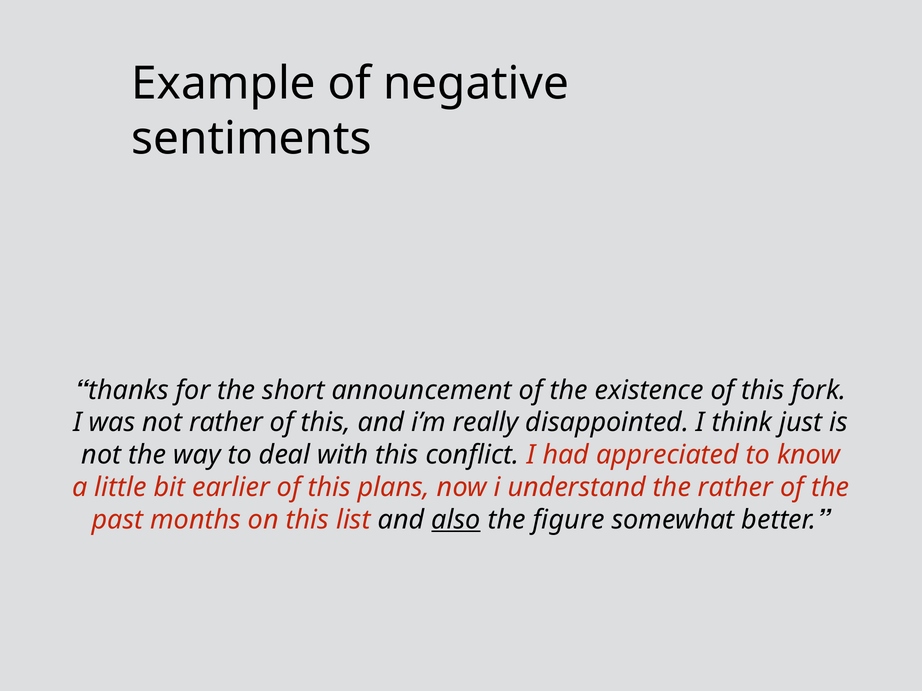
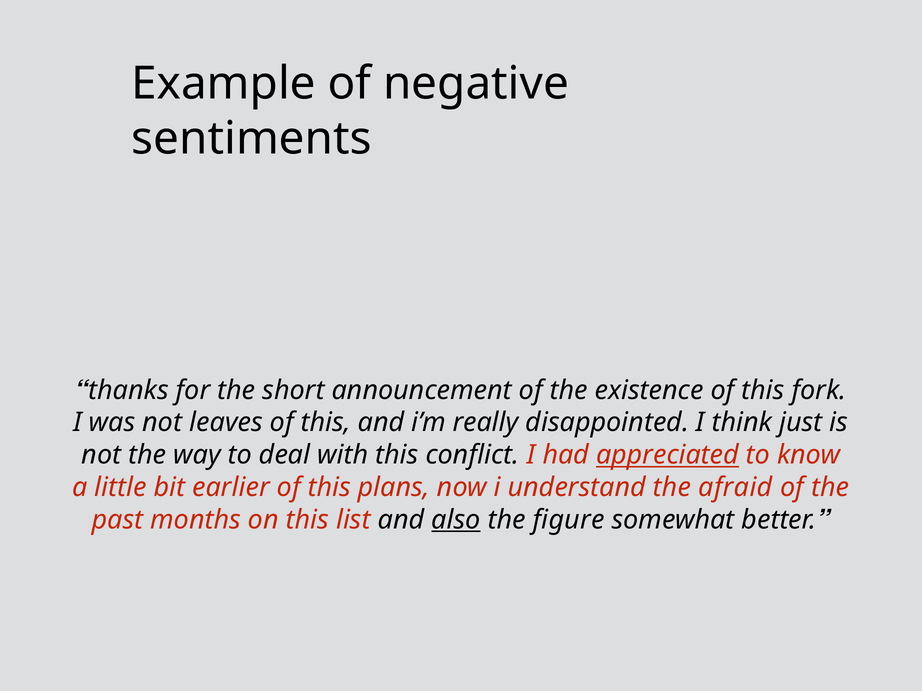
not rather: rather -> leaves (226, 423)
appreciated underline: none -> present (667, 455)
the rather: rather -> afraid (735, 488)
